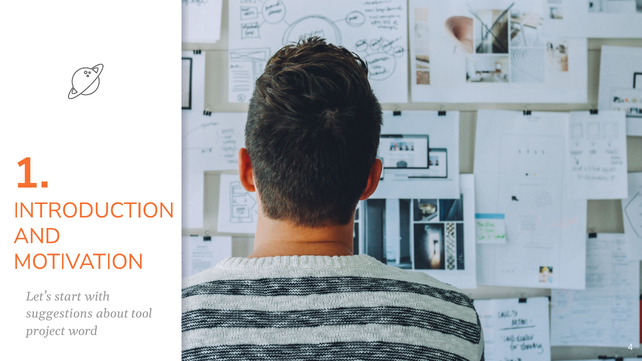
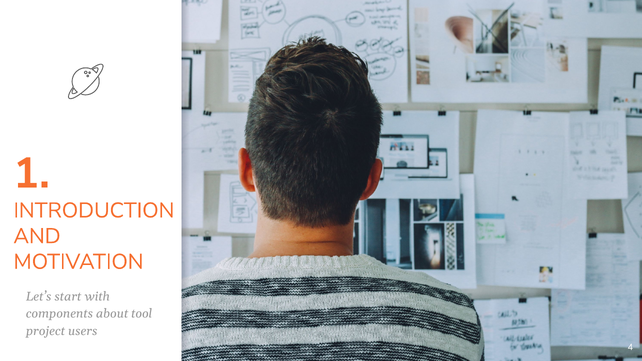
suggestions: suggestions -> components (59, 314)
word: word -> users (83, 331)
